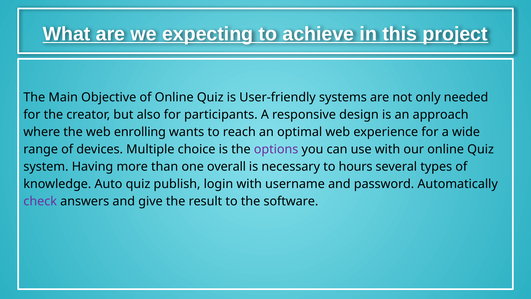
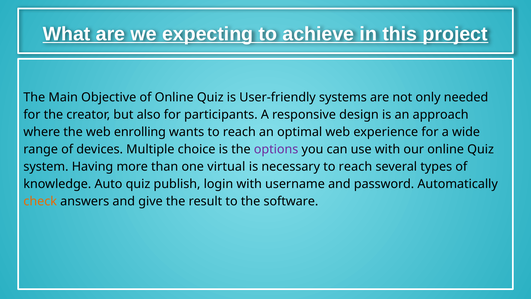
overall: overall -> virtual (226, 166)
necessary to hours: hours -> reach (355, 166)
check colour: purple -> orange (40, 201)
